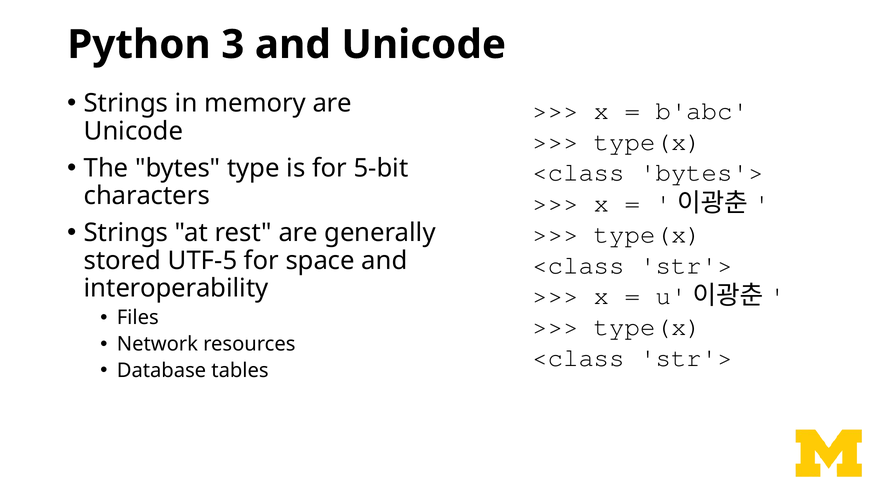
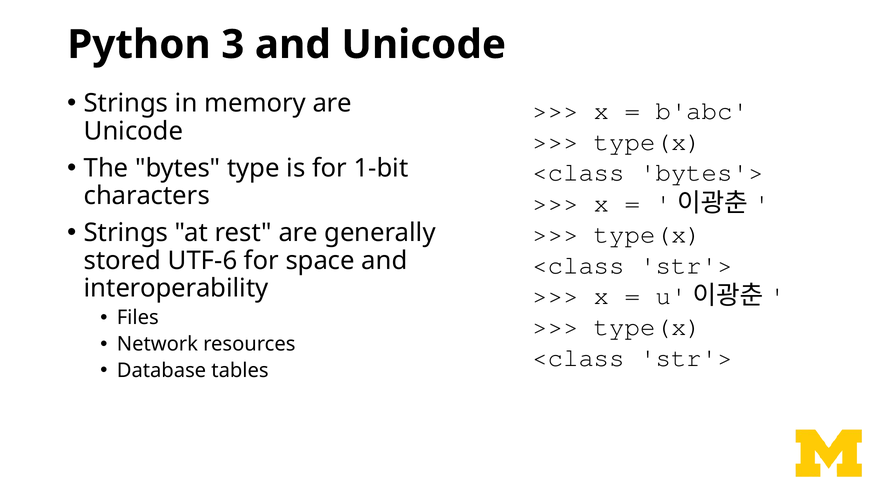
5-bit: 5-bit -> 1-bit (381, 168)
UTF-5: UTF-5 -> UTF-6 (203, 261)
